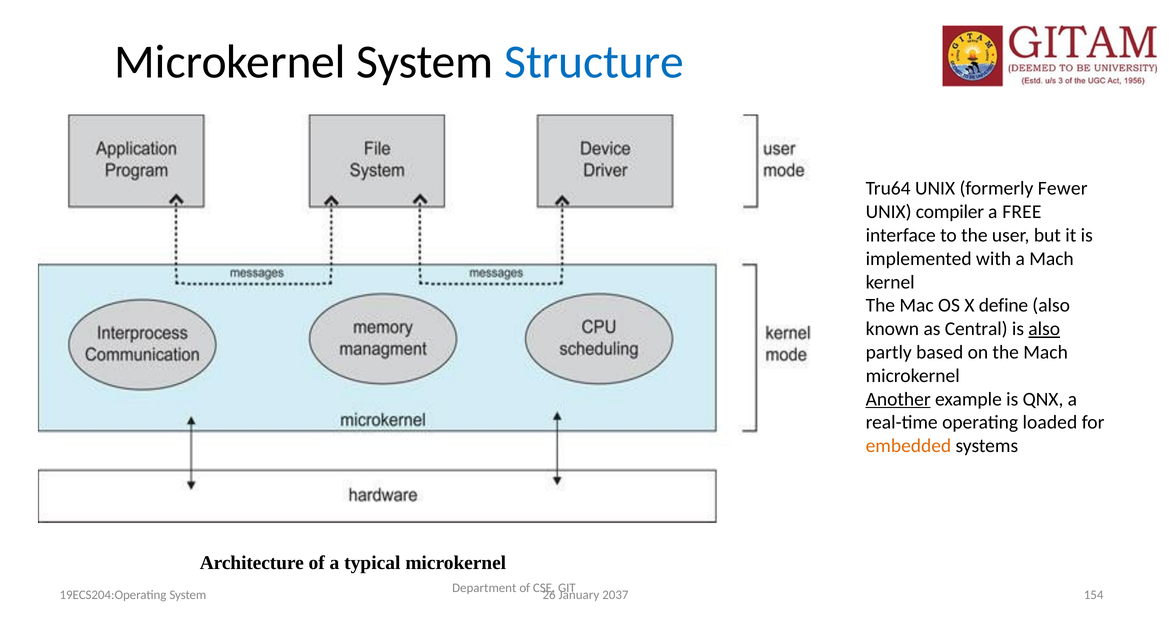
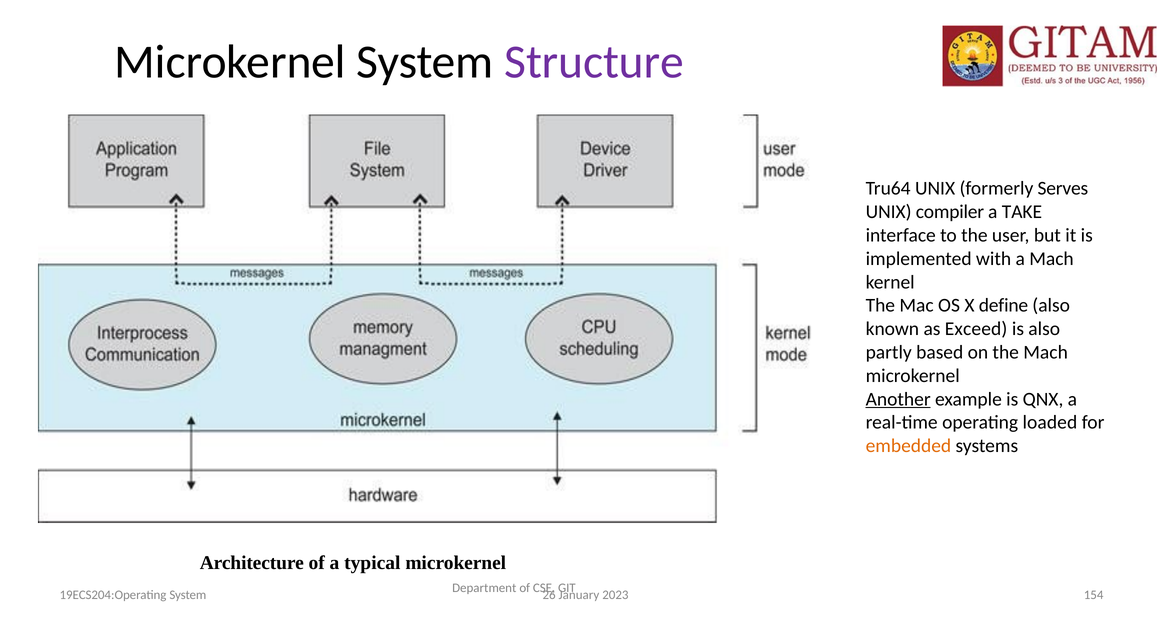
Structure colour: blue -> purple (594, 62)
Fewer: Fewer -> Serves (1063, 188)
FREE: FREE -> TAKE (1022, 212)
Central: Central -> Exceed (976, 329)
also underline: present -> none (1044, 329)
2037: 2037 -> 2023 (615, 595)
